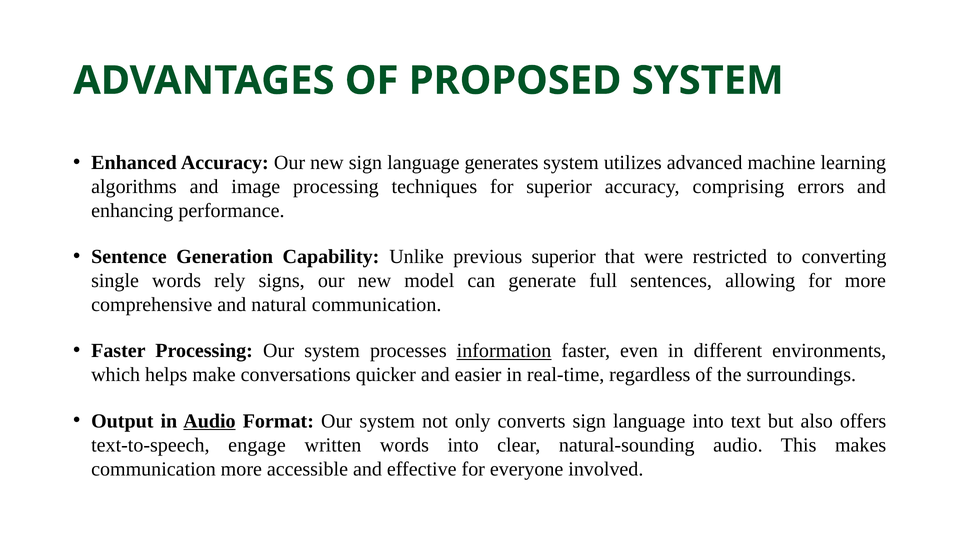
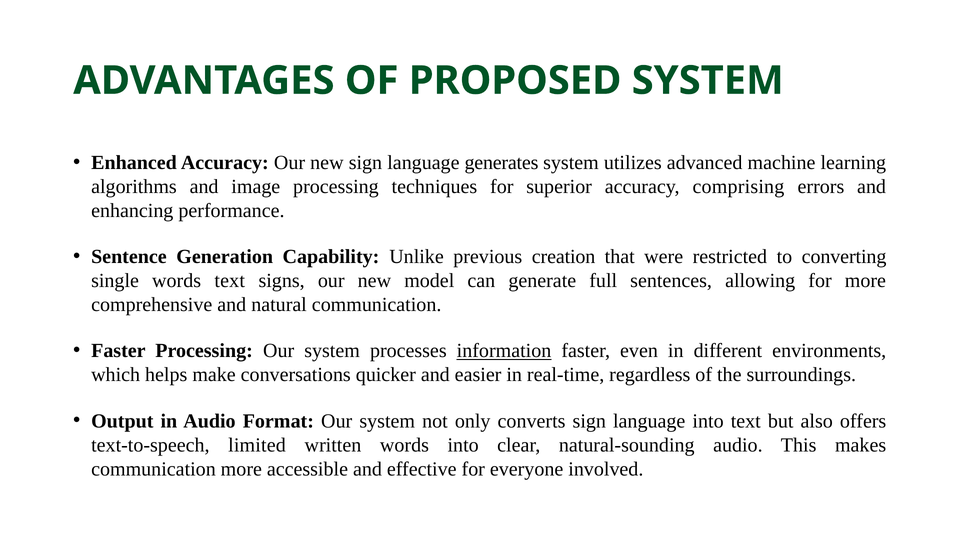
previous superior: superior -> creation (564, 257)
words rely: rely -> text (230, 281)
Audio underline: present -> none (209, 421)
engage: engage -> limited (257, 445)
